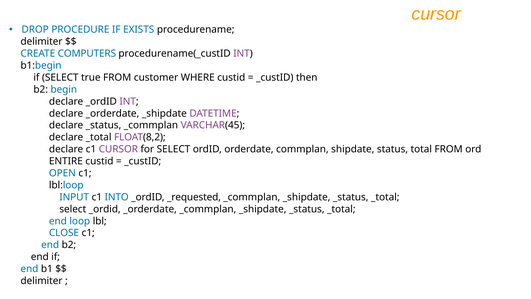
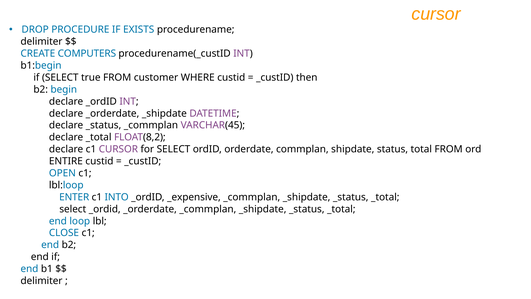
INPUT: INPUT -> ENTER (74, 197)
_requested: _requested -> _expensive (194, 197)
